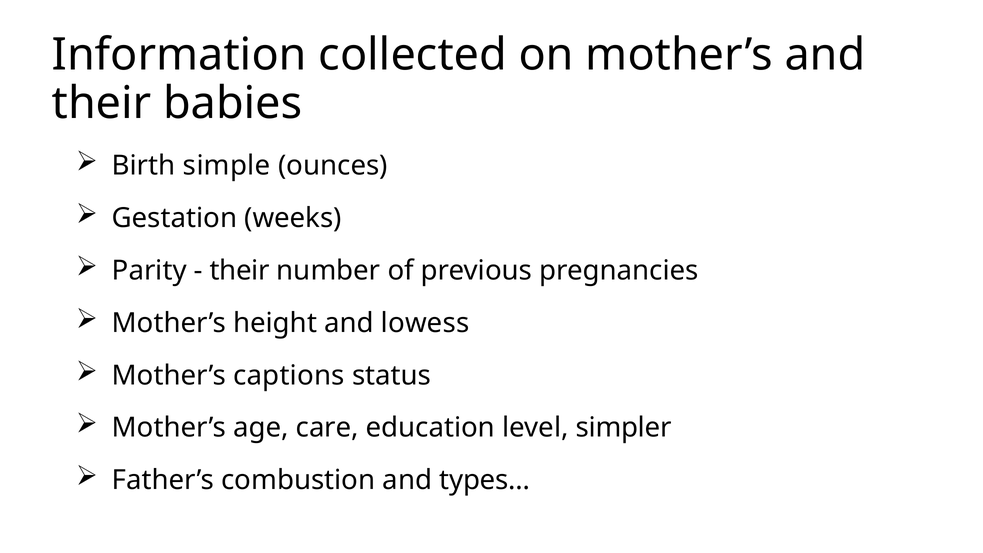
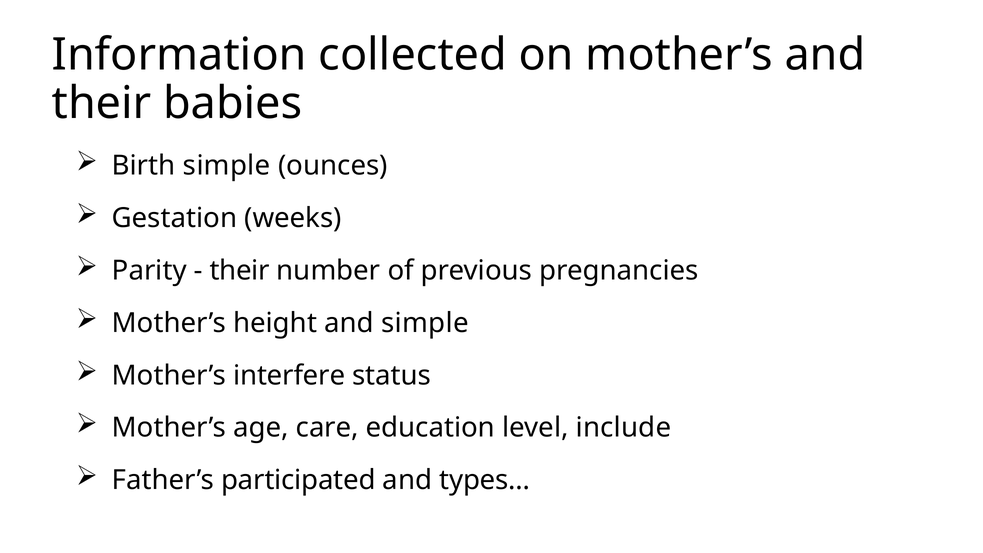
and lowess: lowess -> simple (425, 323)
captions: captions -> interfere (289, 375)
simpler: simpler -> include (623, 428)
combustion: combustion -> participated (298, 480)
